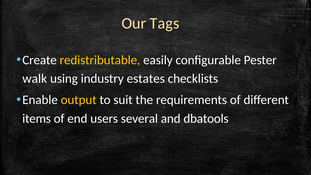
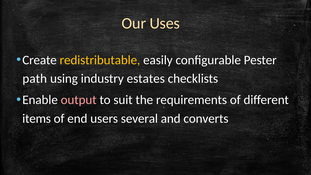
Tags: Tags -> Uses (165, 23)
walk: walk -> path (35, 79)
output colour: yellow -> pink (79, 100)
dbatools: dbatools -> converts (206, 119)
